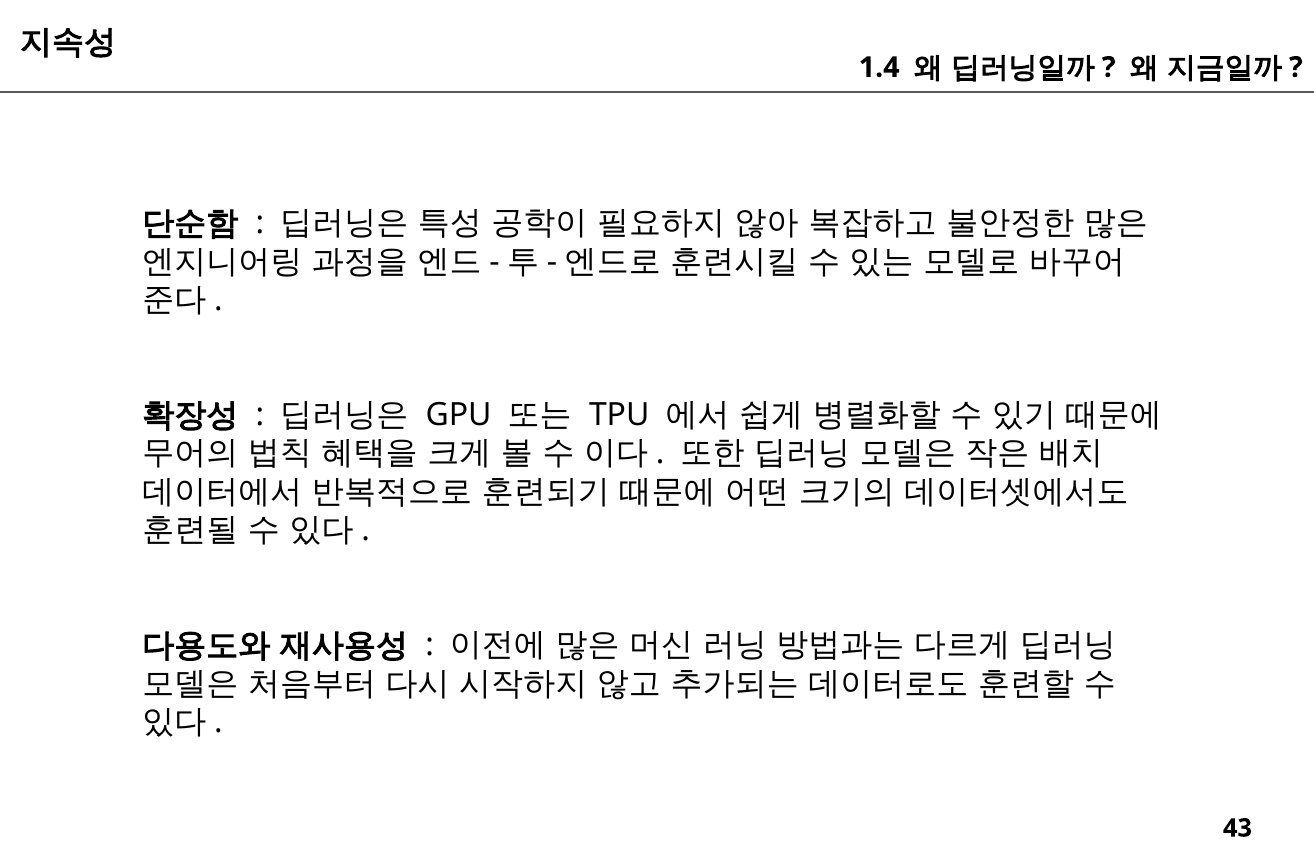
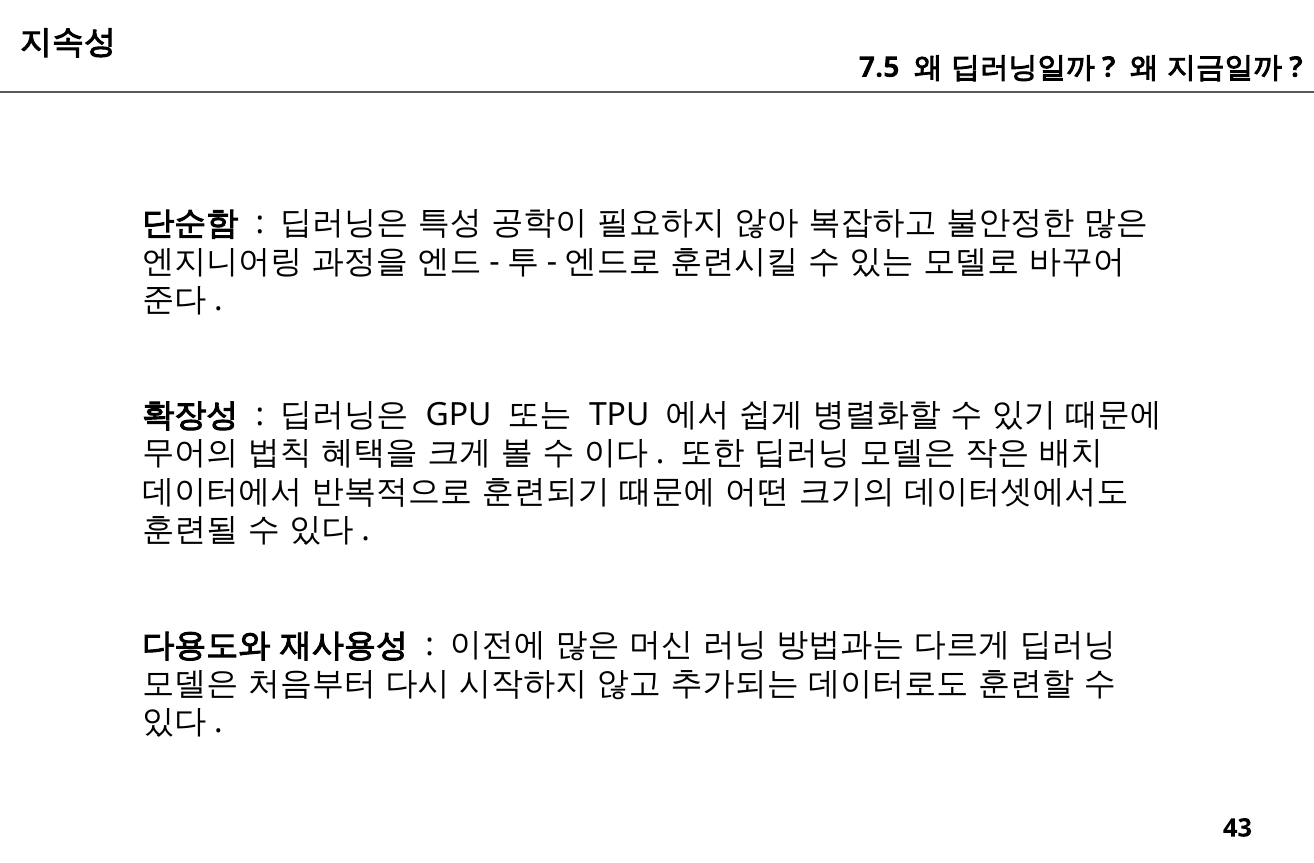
1.4: 1.4 -> 7.5 (879, 67)
